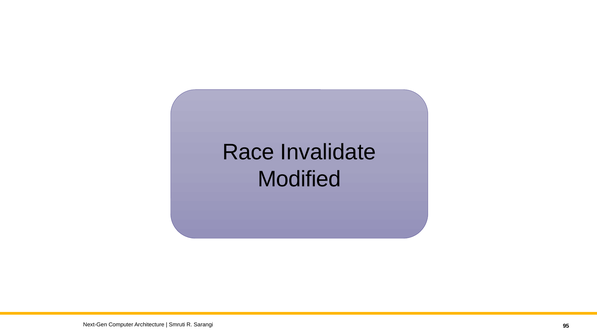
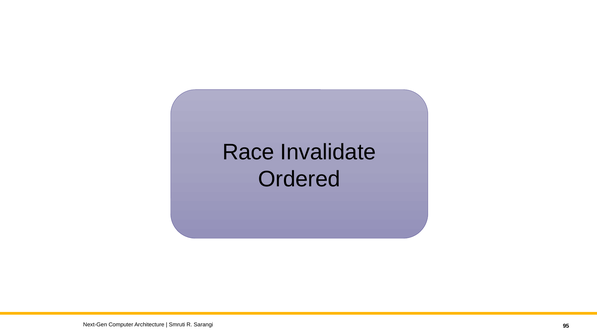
Modified: Modified -> Ordered (299, 179)
